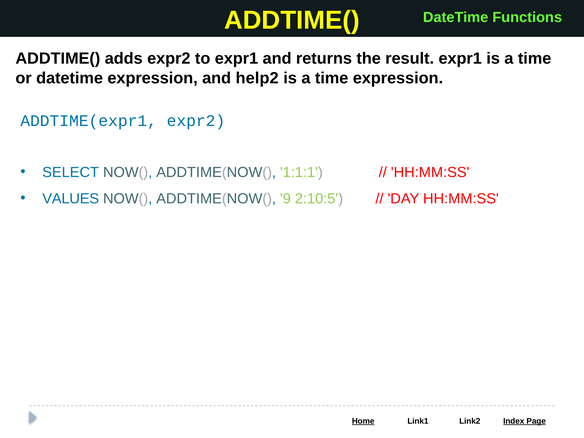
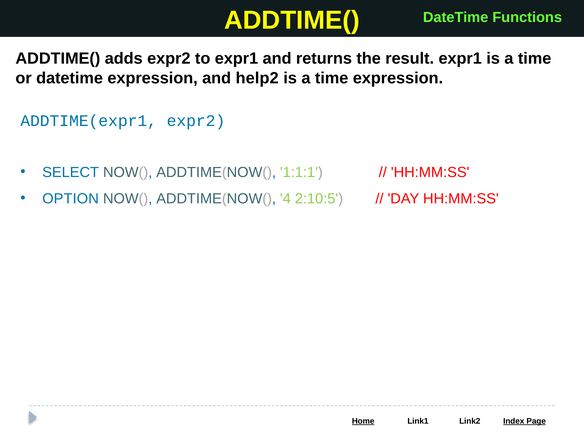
VALUES: VALUES -> OPTION (71, 199)
9: 9 -> 4 (285, 199)
